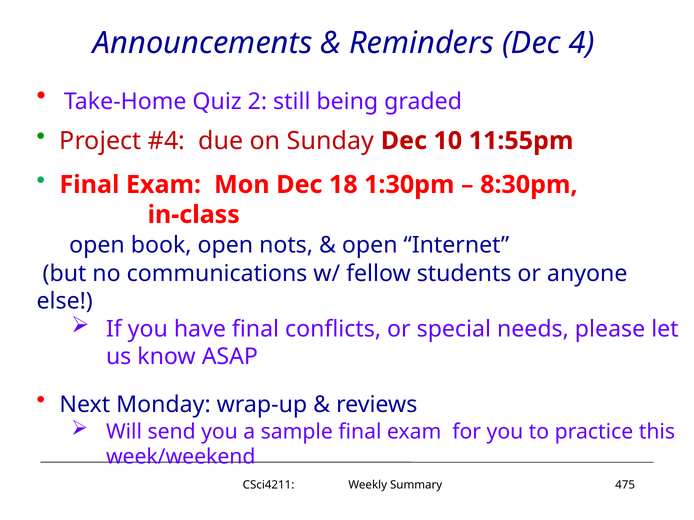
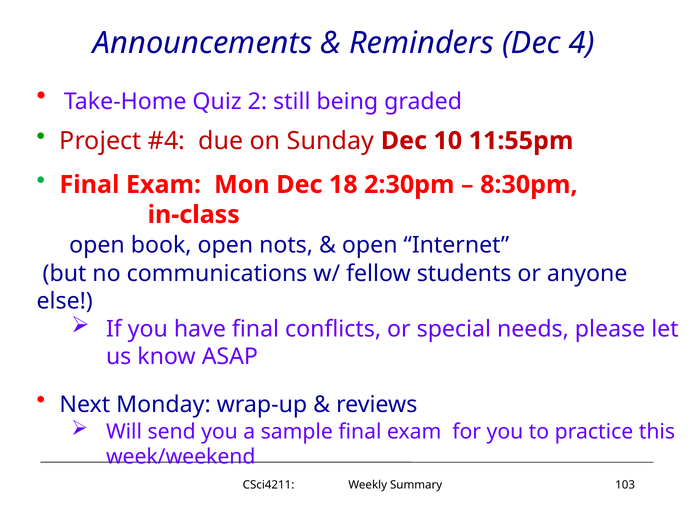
1:30pm: 1:30pm -> 2:30pm (409, 185)
475: 475 -> 103 (625, 485)
